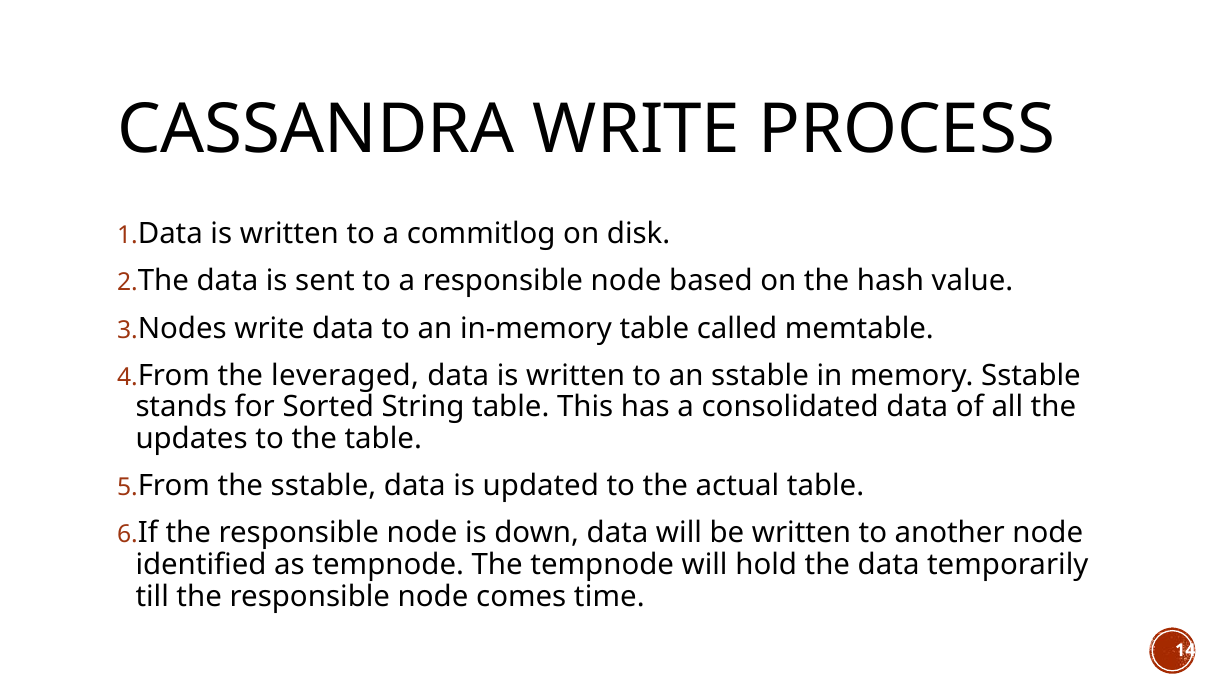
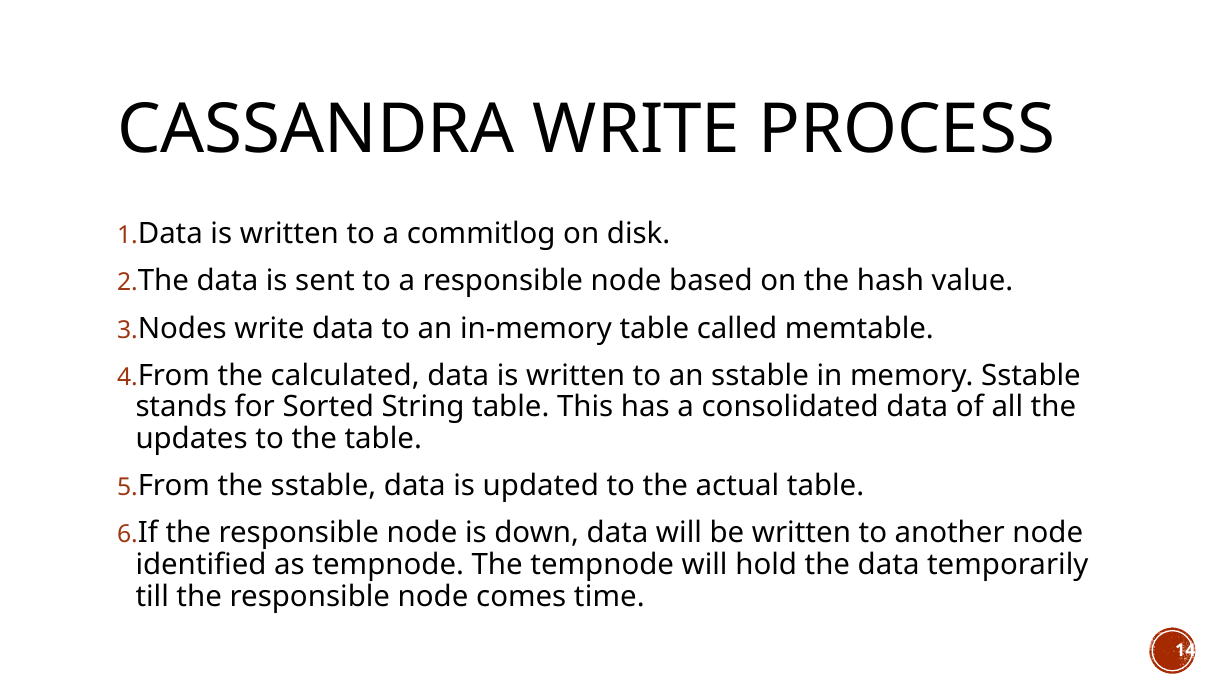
leveraged: leveraged -> calculated (345, 376)
